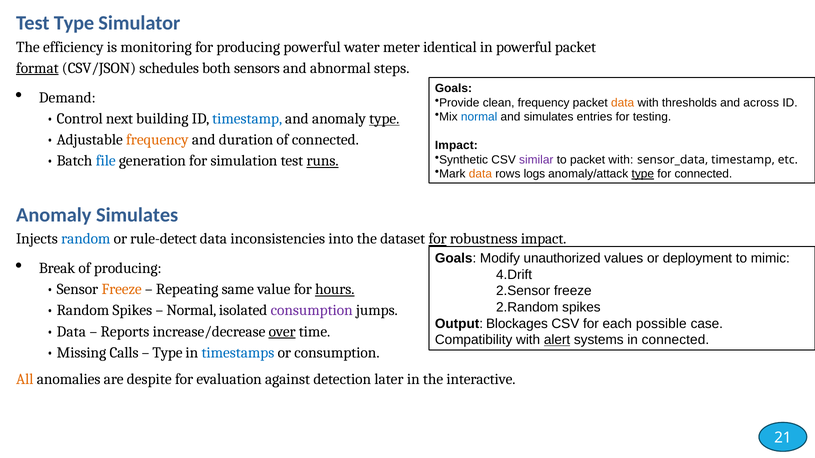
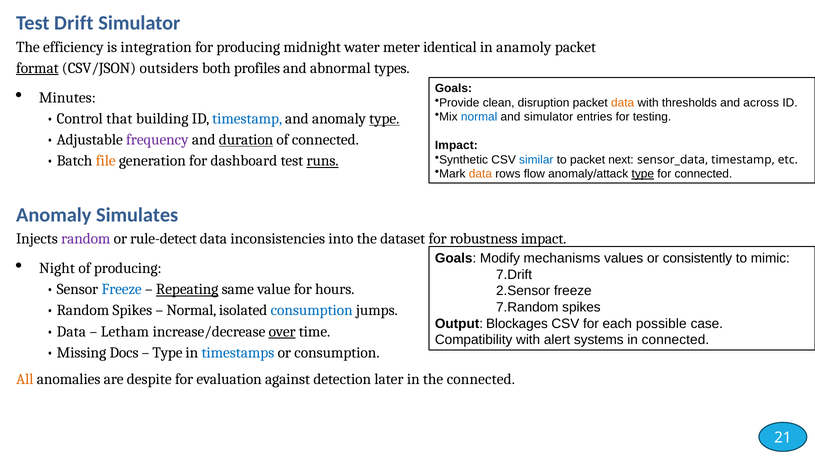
Test Type: Type -> Drift (74, 23)
monitoring: monitoring -> integration (156, 47)
producing powerful: powerful -> midnight (312, 47)
in powerful: powerful -> anamoly (524, 47)
schedules: schedules -> outsiders (169, 68)
sensors: sensors -> profiles (257, 68)
steps: steps -> types (392, 68)
Demand: Demand -> Minutes (67, 98)
clean frequency: frequency -> disruption (544, 103)
and simulates: simulates -> simulator (549, 117)
next: next -> that (119, 119)
frequency colour: orange -> purple (157, 140)
duration underline: none -> present (246, 140)
similar colour: purple -> blue (536, 160)
packet with: with -> next (621, 160)
file colour: blue -> orange (106, 161)
simulation: simulation -> dashboard (244, 161)
logs: logs -> flow (534, 174)
random colour: blue -> purple (86, 239)
for underline: present -> none (438, 239)
unauthorized: unauthorized -> mechanisms (562, 259)
deployment: deployment -> consistently (697, 259)
Break: Break -> Night (57, 269)
4.Drift: 4.Drift -> 7.Drift (514, 275)
Freeze colour: orange -> blue (122, 290)
Repeating underline: none -> present (187, 290)
hours underline: present -> none (335, 290)
2.Random: 2.Random -> 7.Random (527, 308)
consumption colour: purple -> blue (312, 311)
Reports: Reports -> Letham (125, 332)
alert underline: present -> none (557, 340)
Calls: Calls -> Docs (124, 353)
the interactive: interactive -> connected (481, 380)
